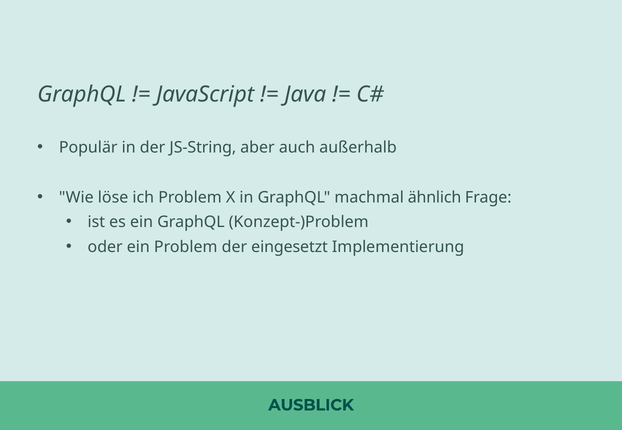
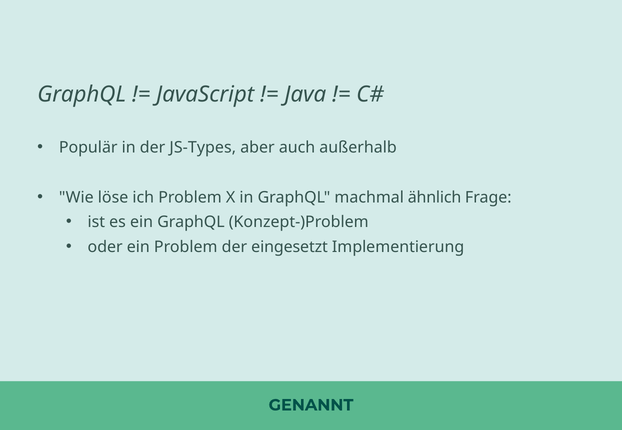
JS-String: JS-String -> JS-Types (203, 148)
AUSBLICK: AUSBLICK -> GENANNT (311, 406)
